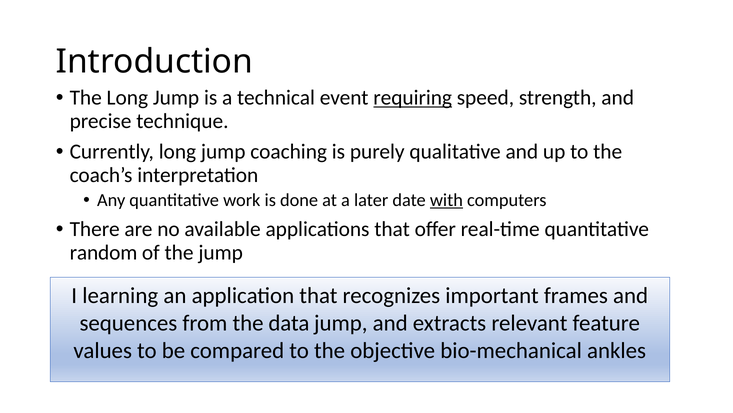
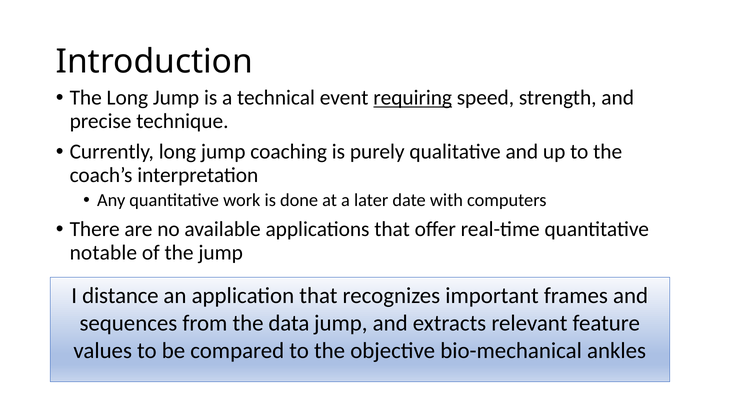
with underline: present -> none (446, 200)
random: random -> notable (103, 252)
learning: learning -> distance (120, 295)
